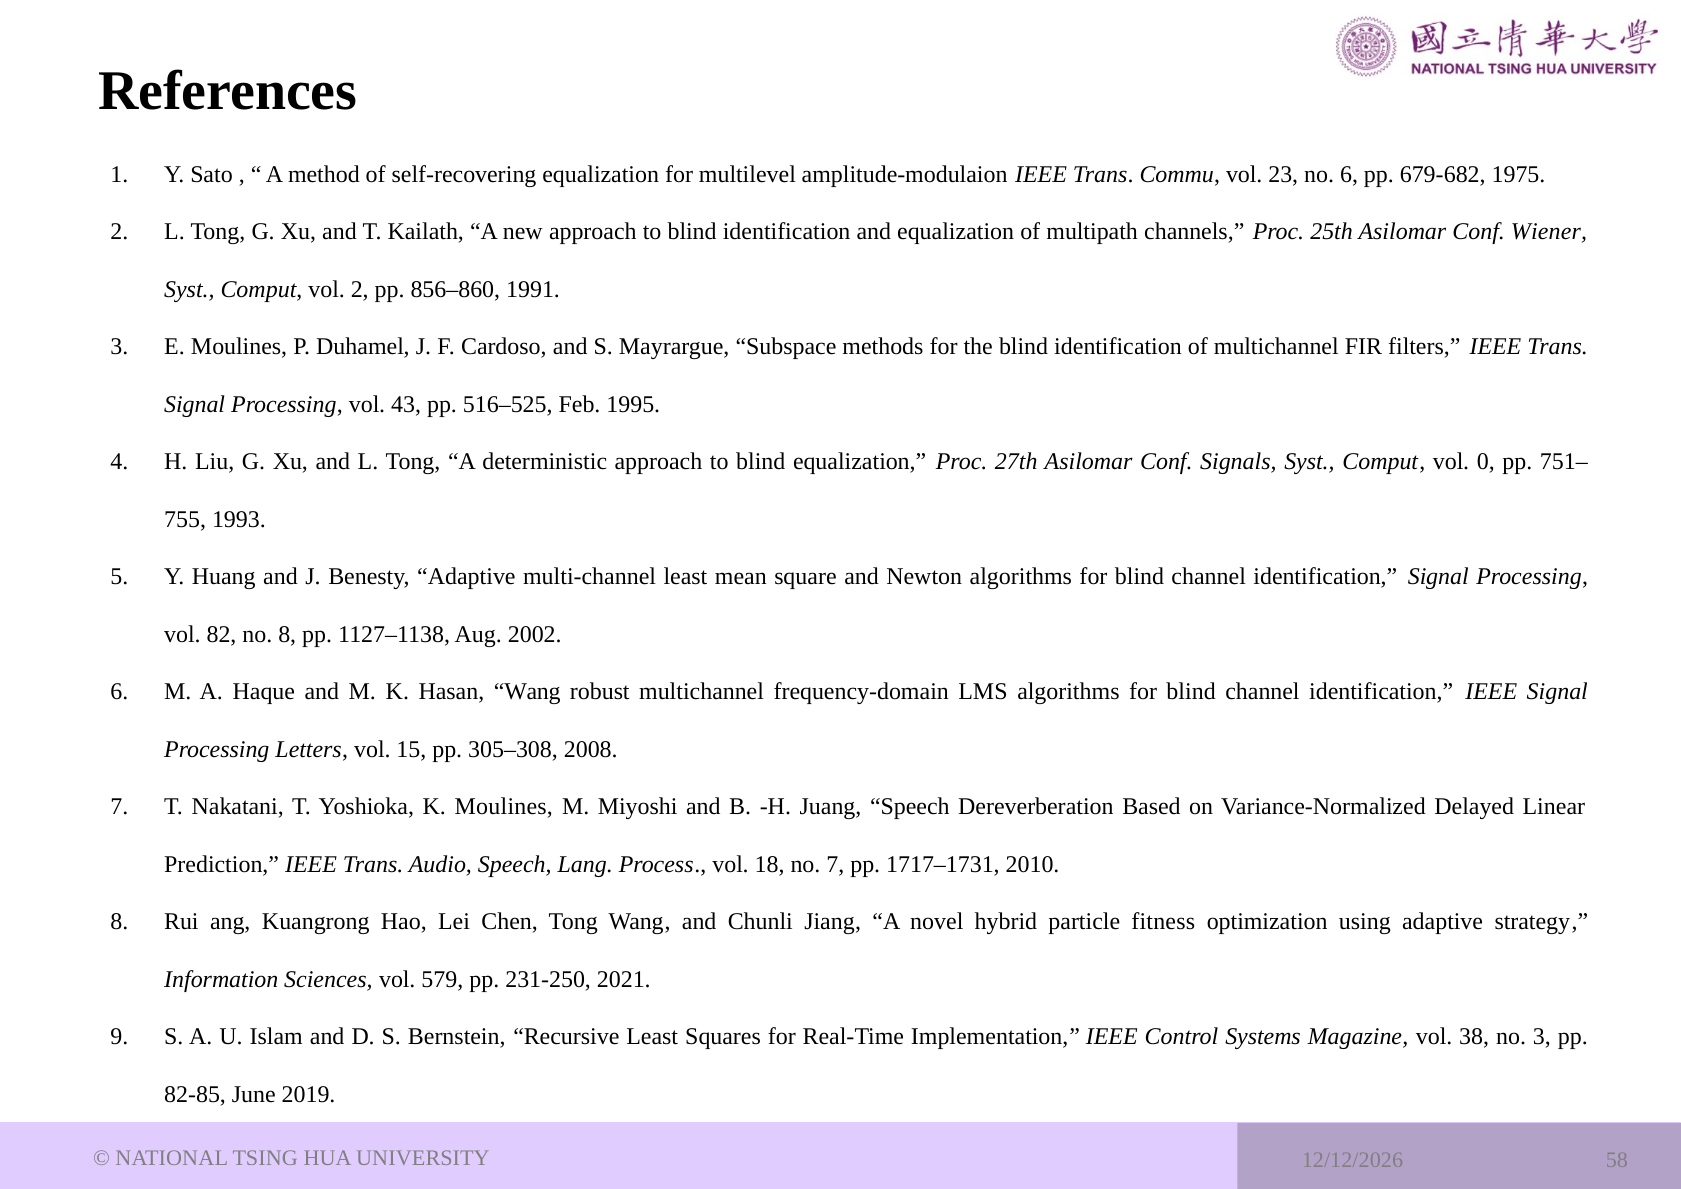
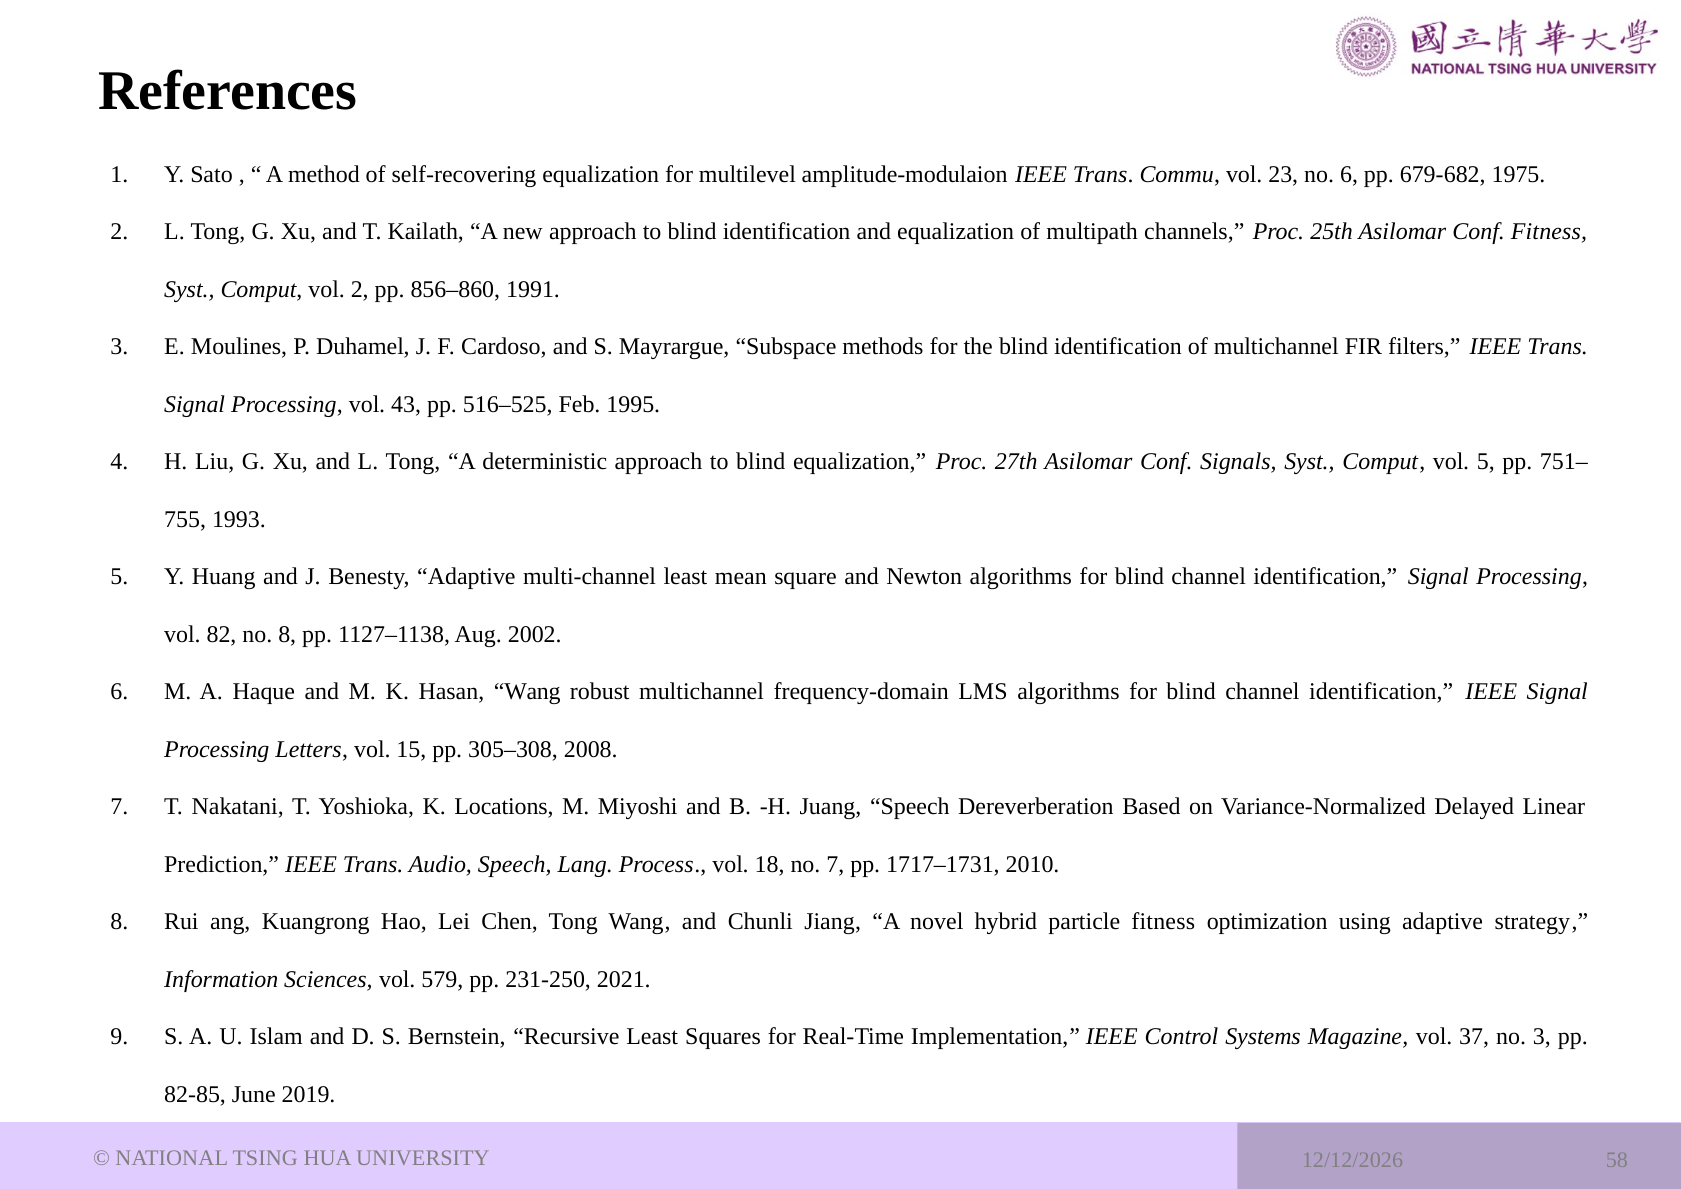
Conf Wiener: Wiener -> Fitness (1549, 232)
vol 0: 0 -> 5 (1486, 462)
K Moulines: Moulines -> Locations (504, 807)
38: 38 -> 37 (1474, 1037)
